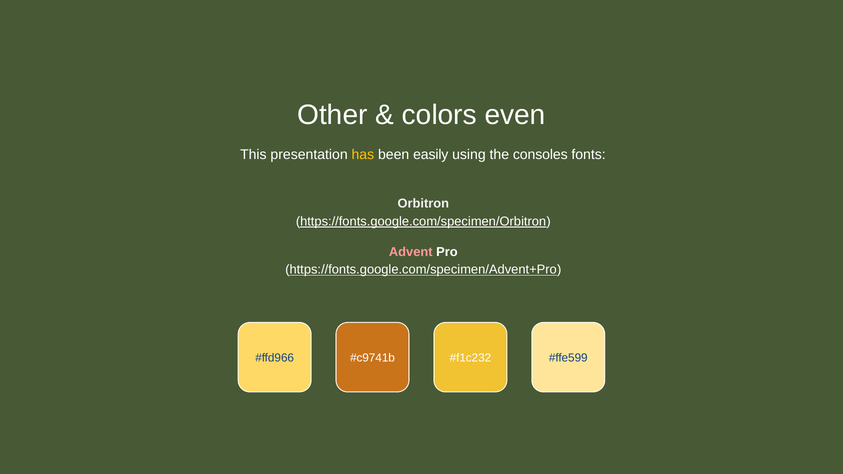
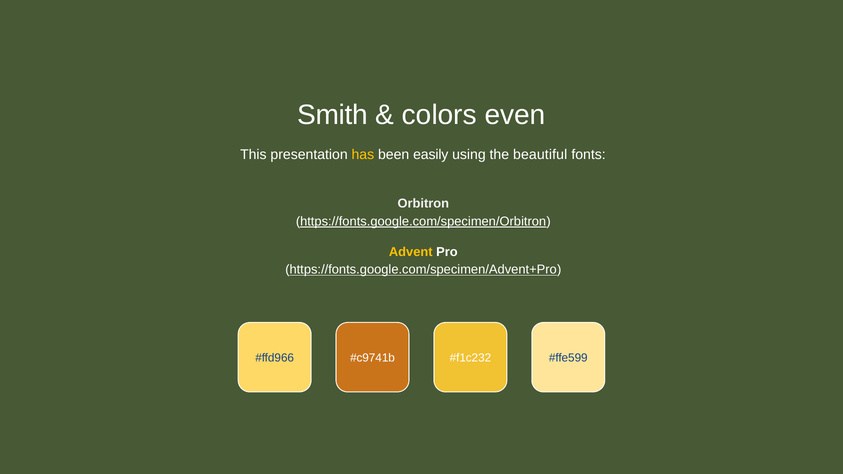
Other: Other -> Smith (333, 115)
consoles: consoles -> beautiful (540, 155)
Advent colour: pink -> yellow (411, 252)
